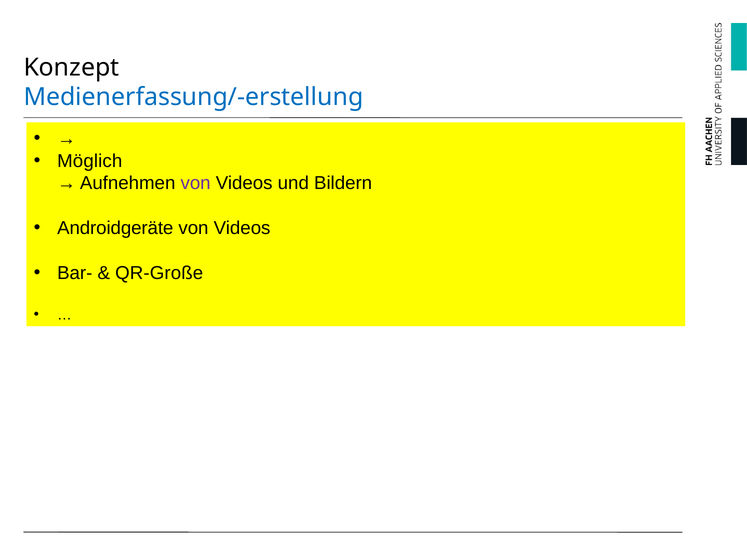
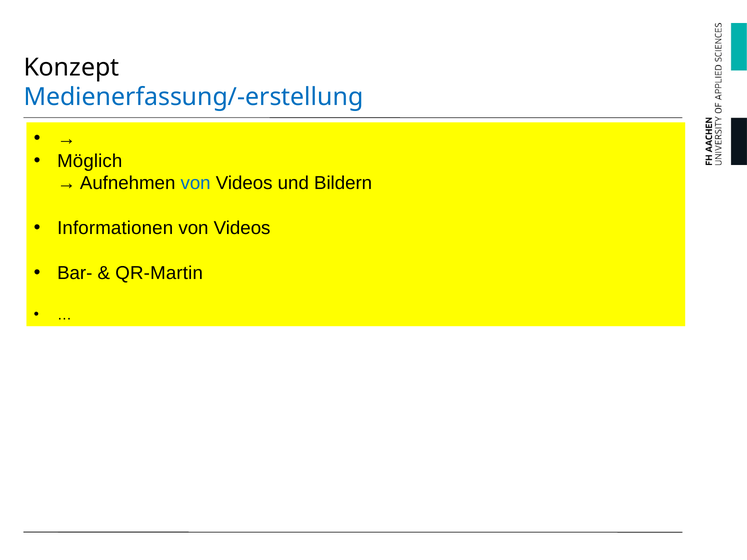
von colour: purple -> blue (196, 183)
Androidgeräte: Androidgeräte -> Informationen (115, 228)
QR-Große: QR-Große -> QR-Martin (159, 273)
